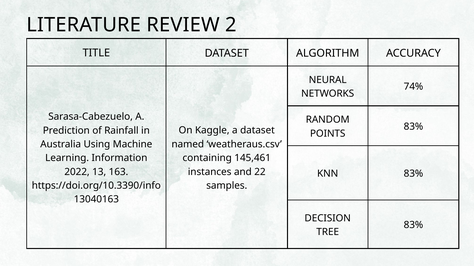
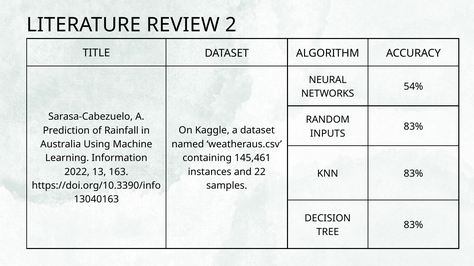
74%: 74% -> 54% (413, 87)
POINTS: POINTS -> INPUTS (328, 134)
